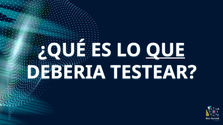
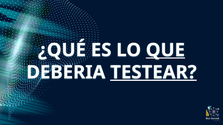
TESTEAR underline: none -> present (153, 73)
